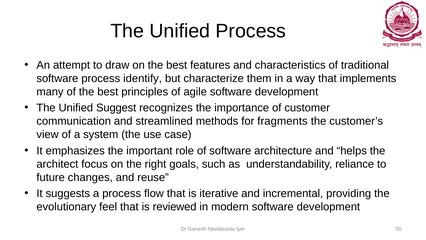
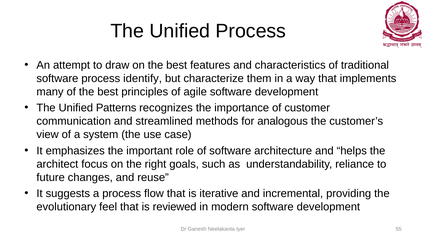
Suggest: Suggest -> Patterns (116, 108)
fragments: fragments -> analogous (283, 121)
